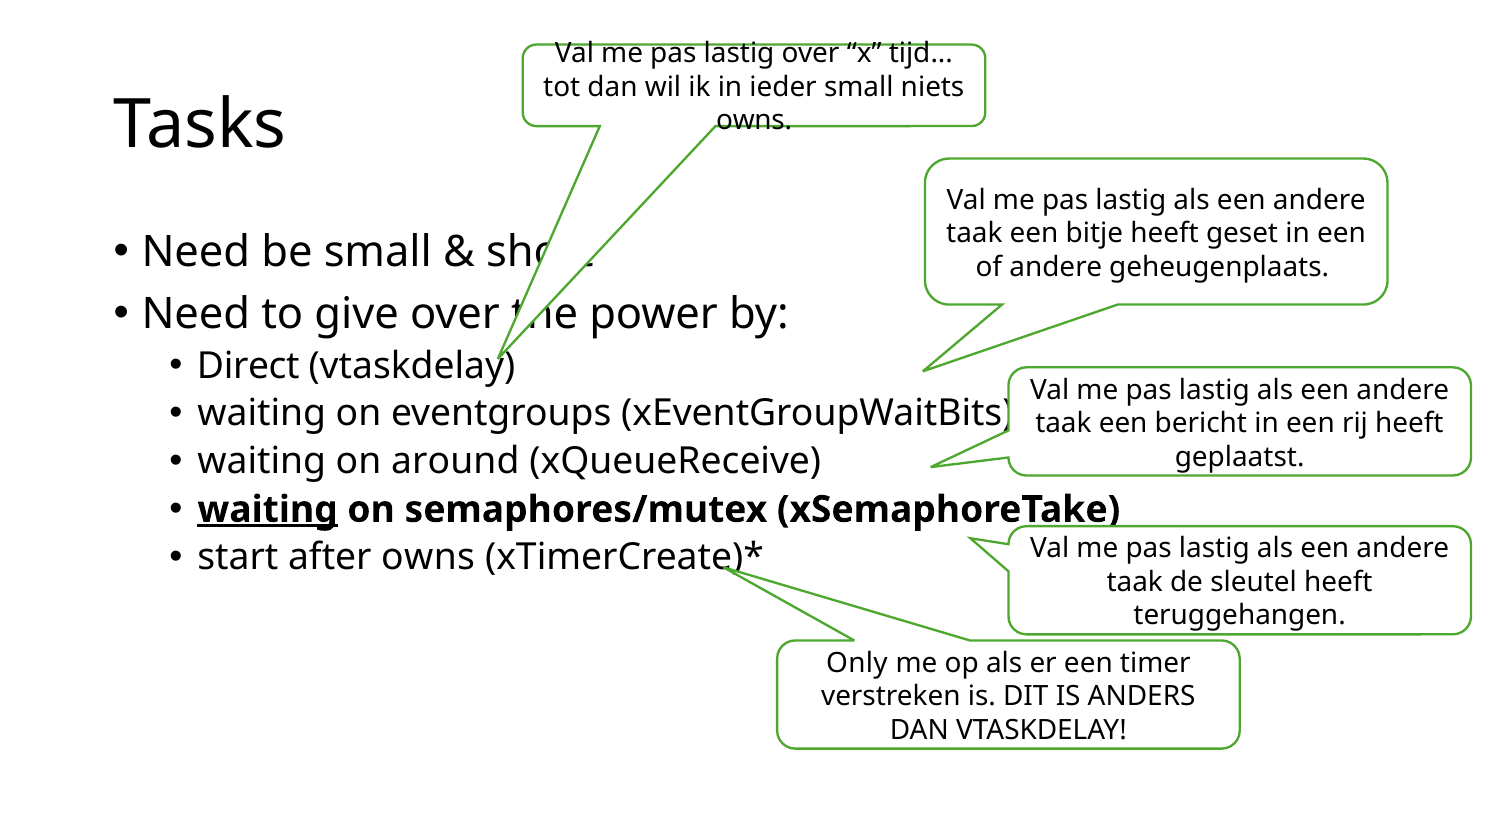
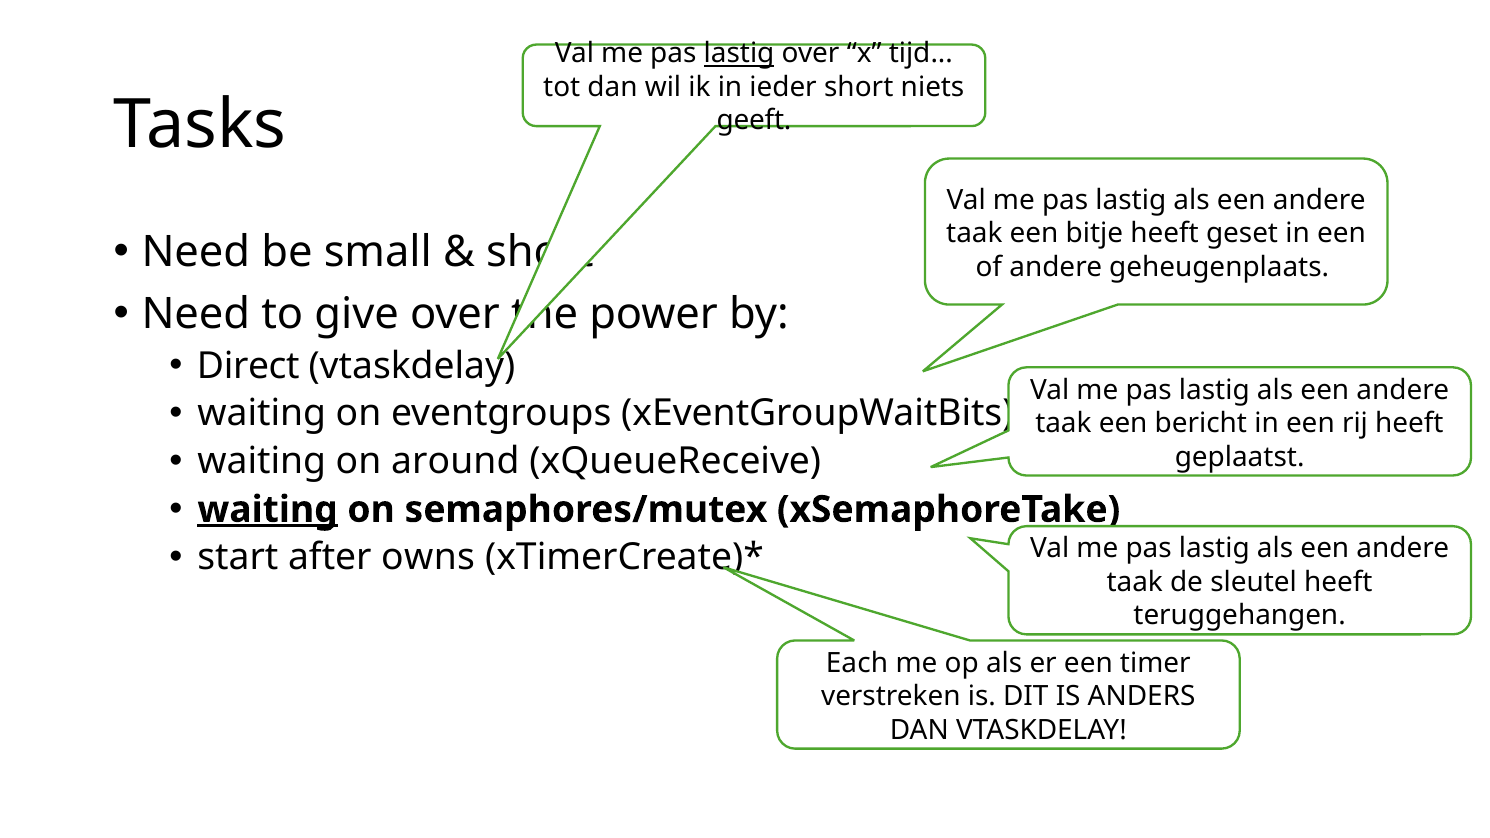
lastig underline: none -> present (739, 54)
ieder small: small -> short (859, 87)
owns: owns -> geeft (754, 121)
Only: Only -> Each (857, 663)
